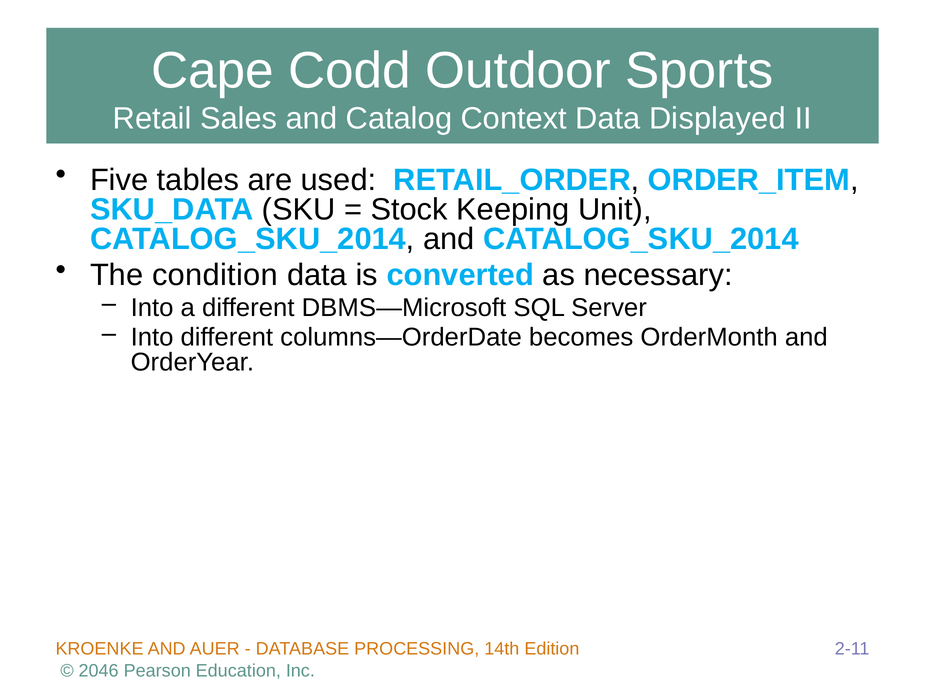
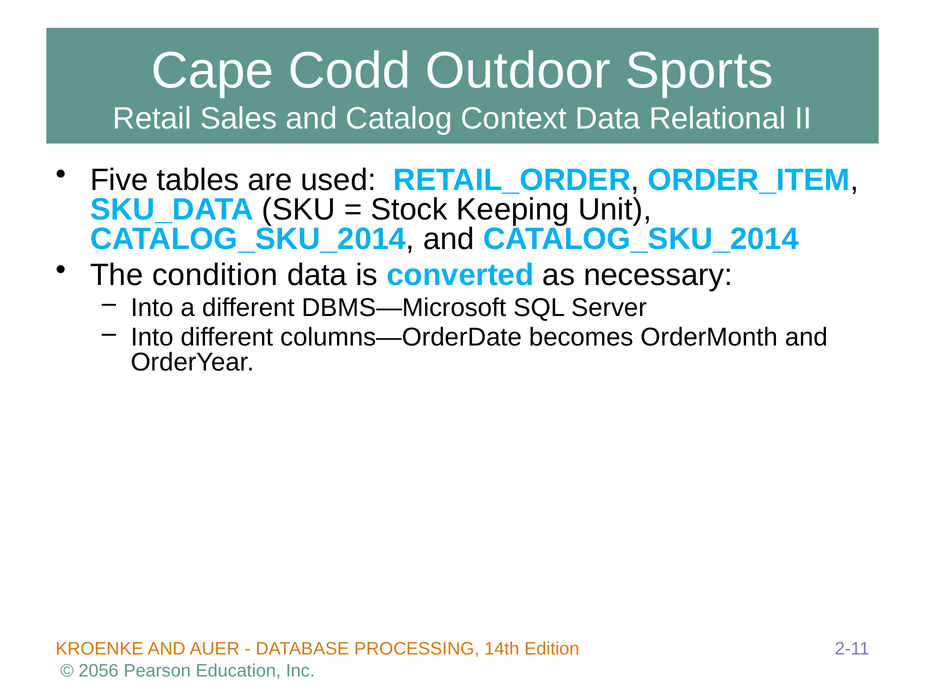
Displayed: Displayed -> Relational (718, 119)
2046: 2046 -> 2056 (99, 670)
